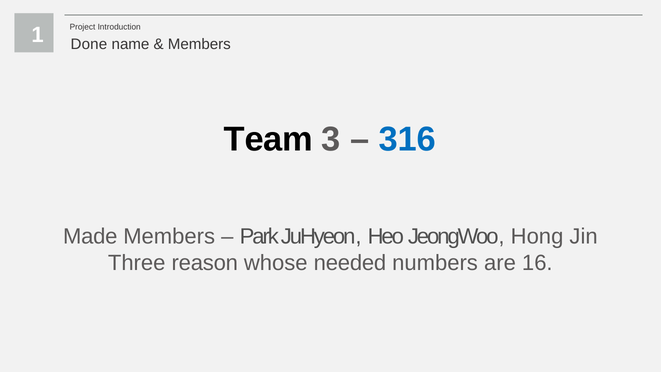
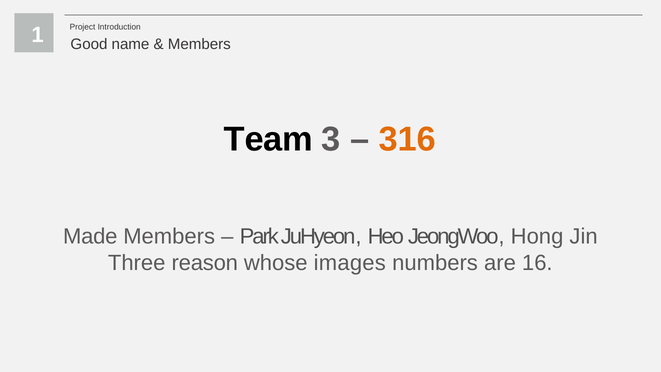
Done: Done -> Good (89, 44)
316 colour: blue -> orange (407, 139)
needed: needed -> images (350, 263)
